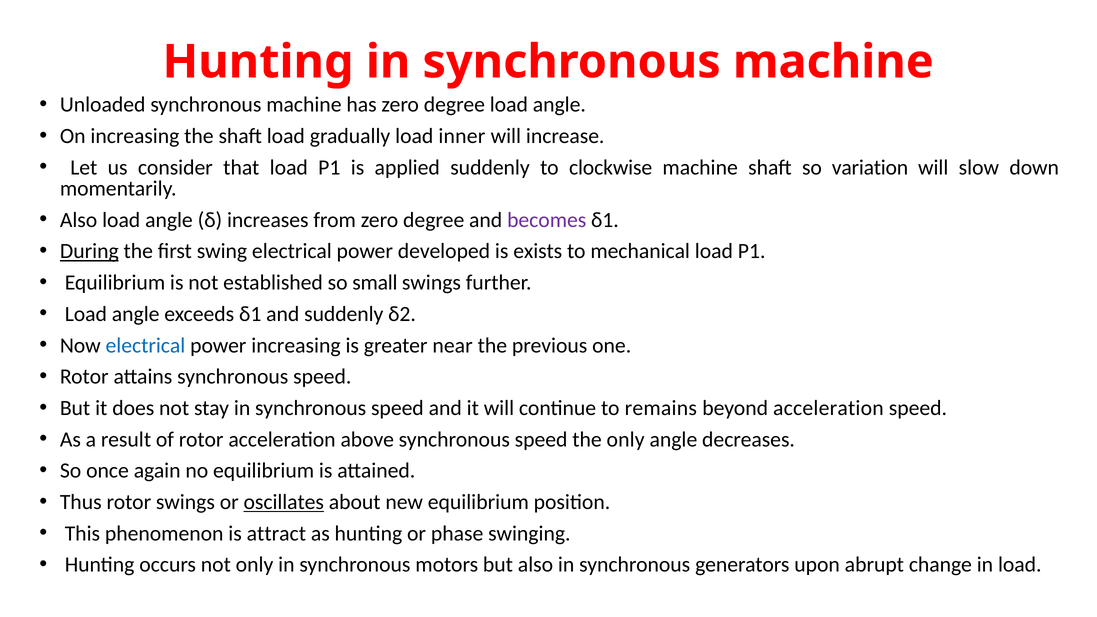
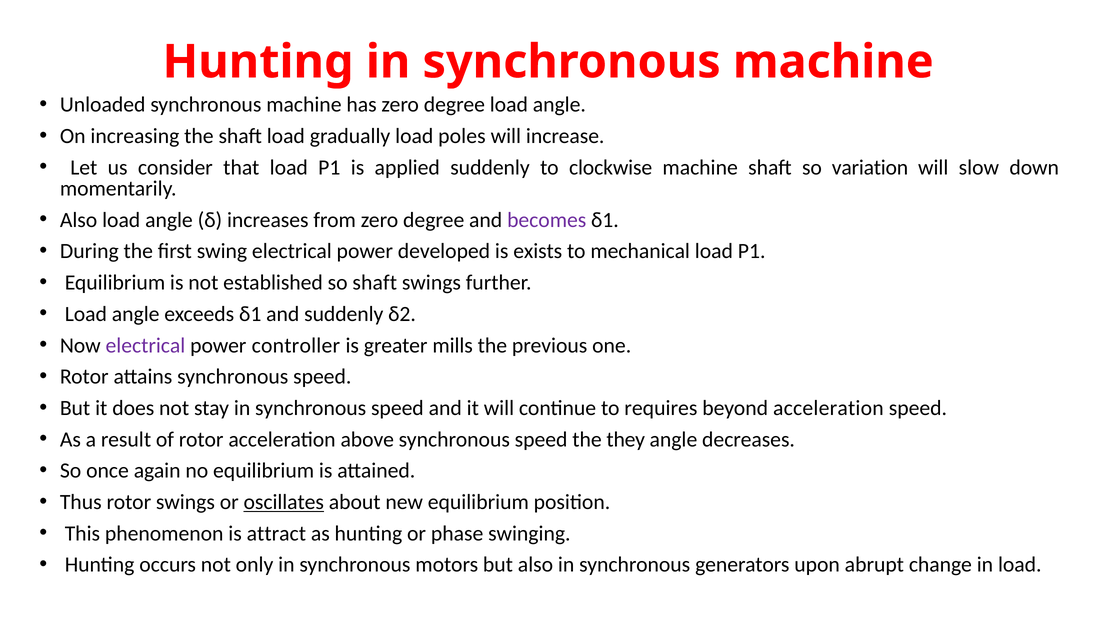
inner: inner -> poles (462, 136)
During underline: present -> none (89, 251)
so small: small -> shaft (375, 283)
electrical colour: blue -> purple (145, 345)
power increasing: increasing -> controller (296, 345)
near: near -> mills (453, 345)
remains: remains -> requires (661, 408)
the only: only -> they (626, 439)
